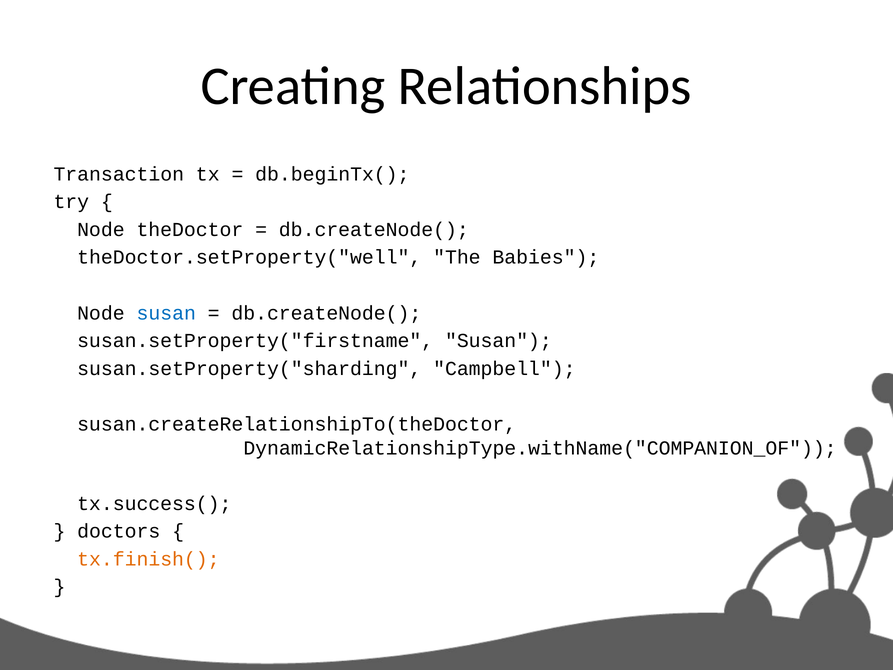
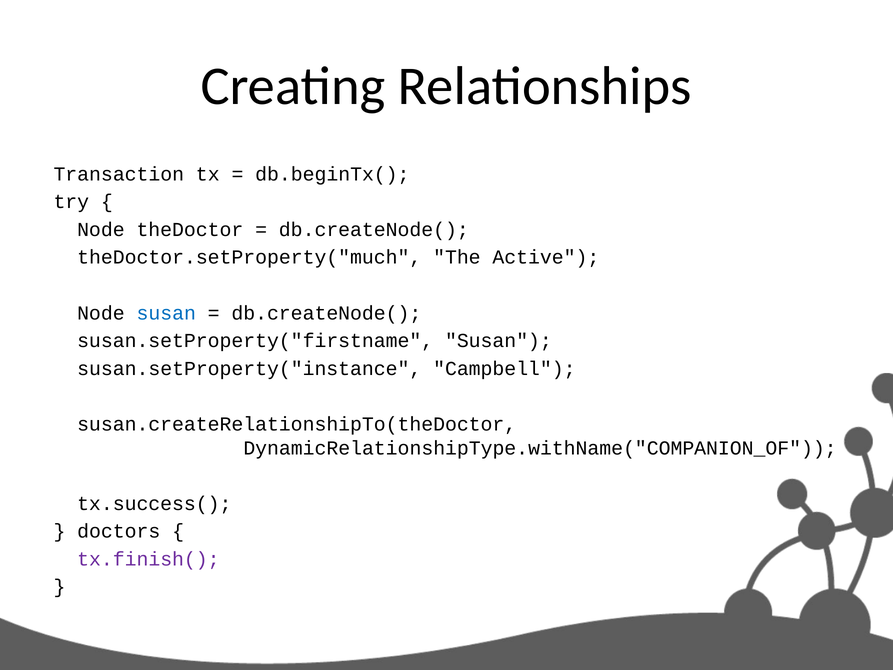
theDoctor.setProperty("well: theDoctor.setProperty("well -> theDoctor.setProperty("much (249, 257)
Babies: Babies -> Active (546, 257)
susan.setProperty("sharding: susan.setProperty("sharding -> susan.setProperty("instance (249, 368)
tx.finish( colour: orange -> purple (148, 559)
